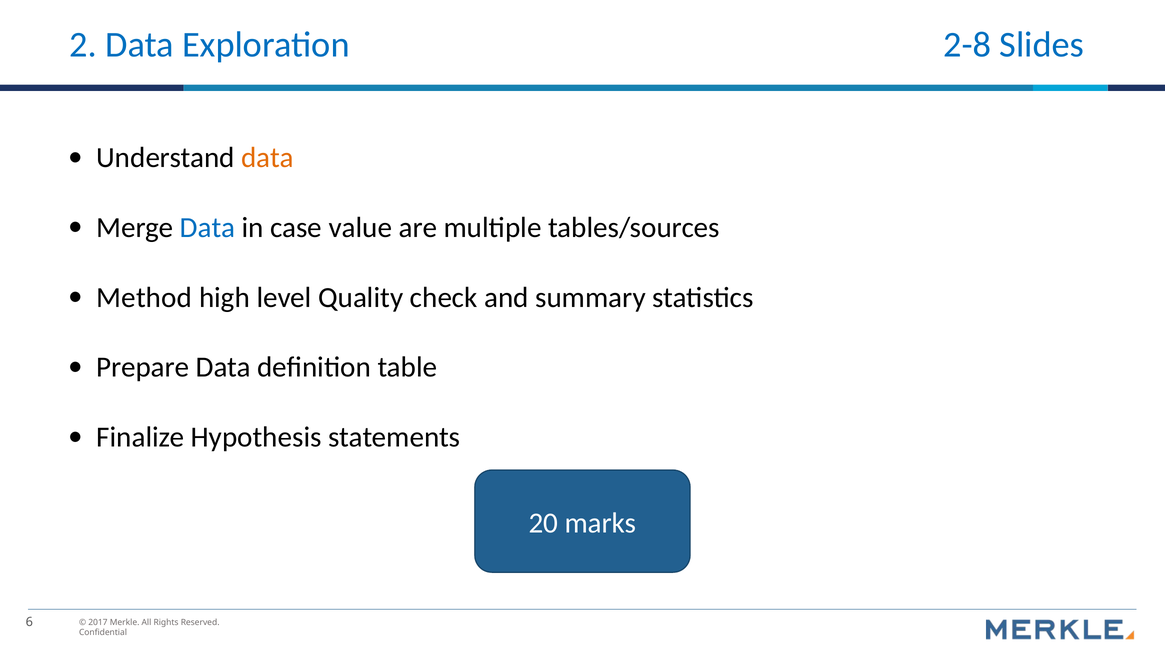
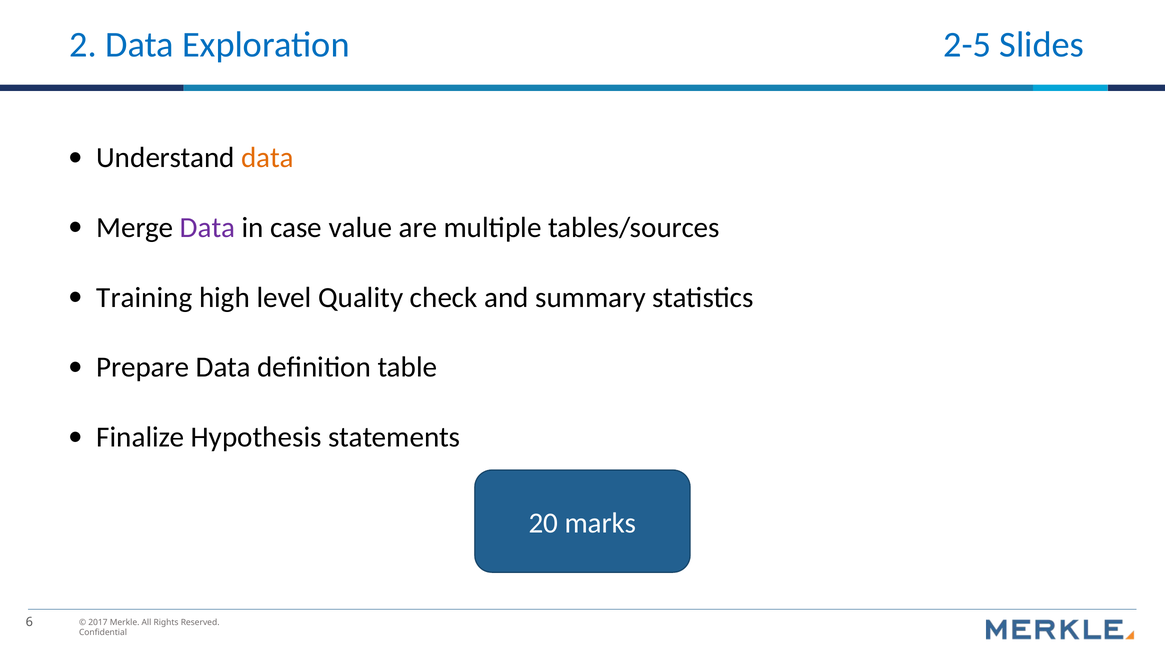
2-8: 2-8 -> 2-5 (967, 45)
Data colour: blue -> purple (207, 228)
Method: Method -> Training (144, 298)
